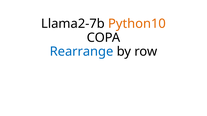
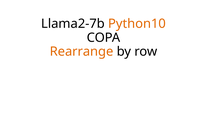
Rearrange colour: blue -> orange (82, 52)
